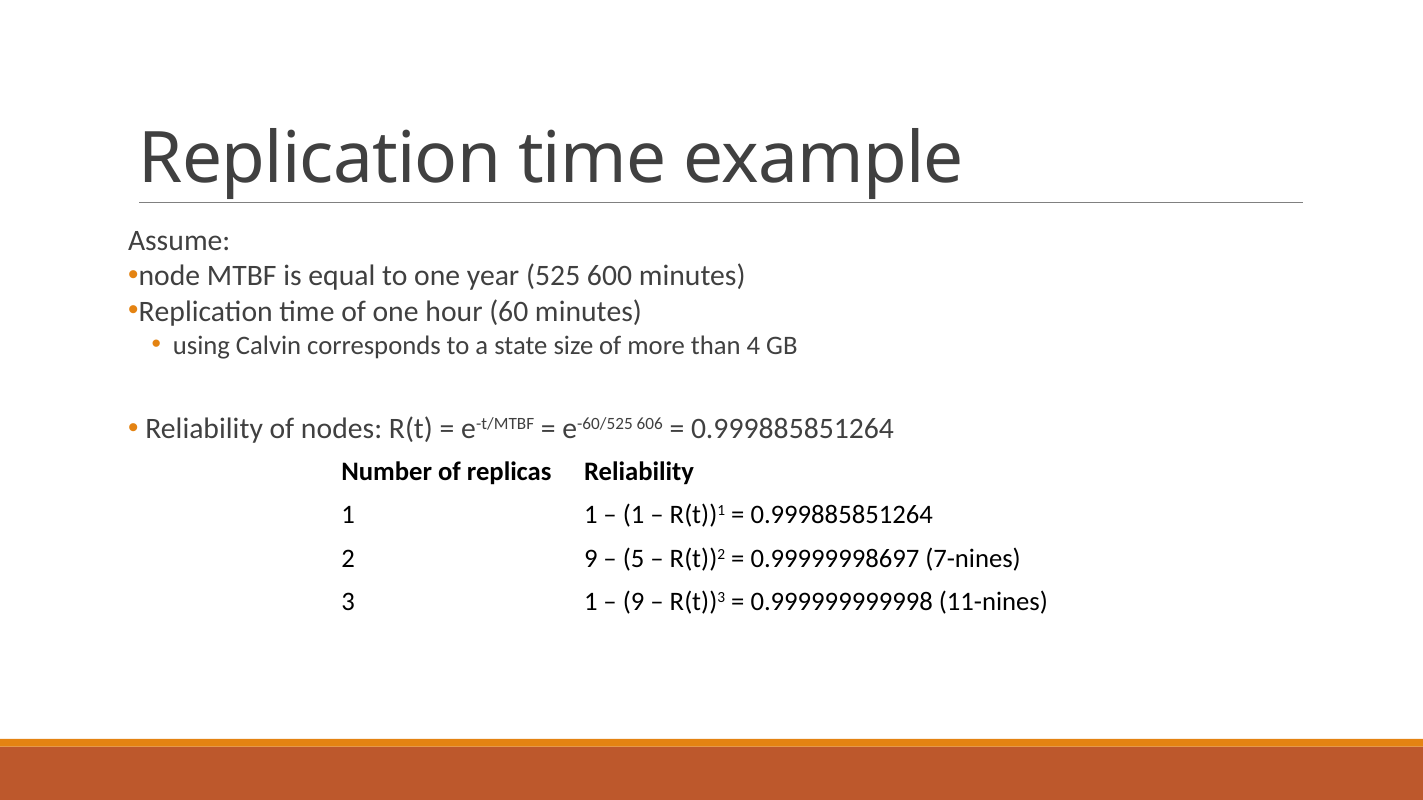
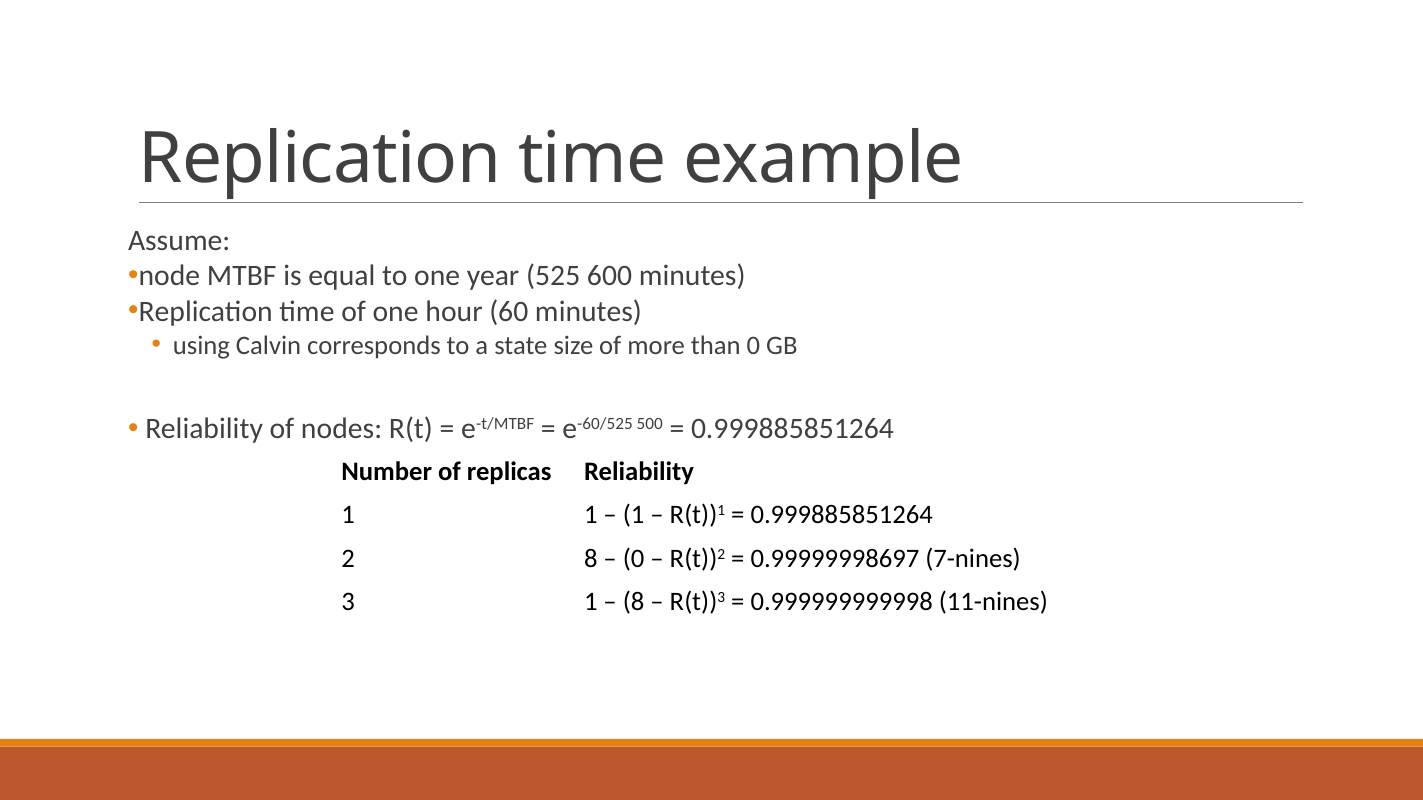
than 4: 4 -> 0 (753, 345)
606: 606 -> 500 (650, 424)
2 9: 9 -> 8 (591, 559)
5: 5 -> 0 (634, 559)
9: 9 -> 8 (634, 602)
